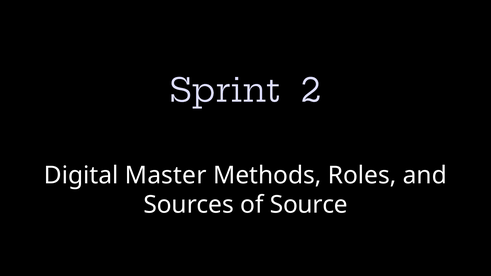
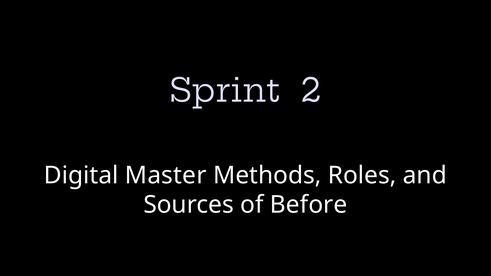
Source: Source -> Before (309, 205)
